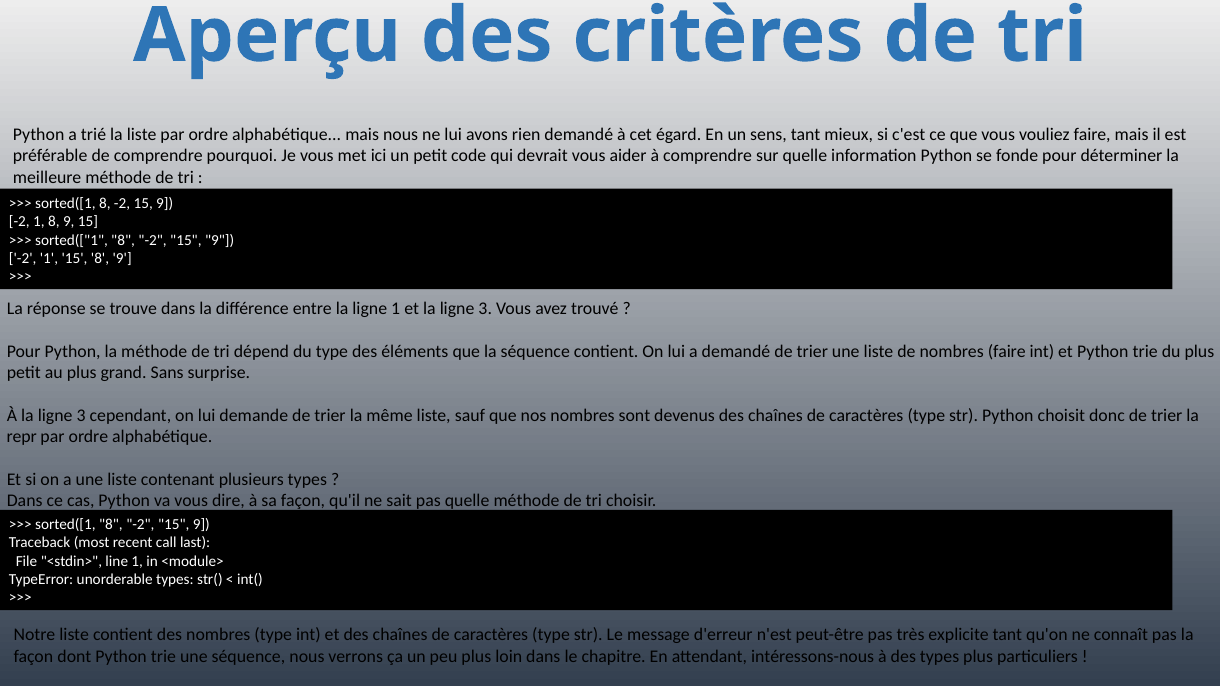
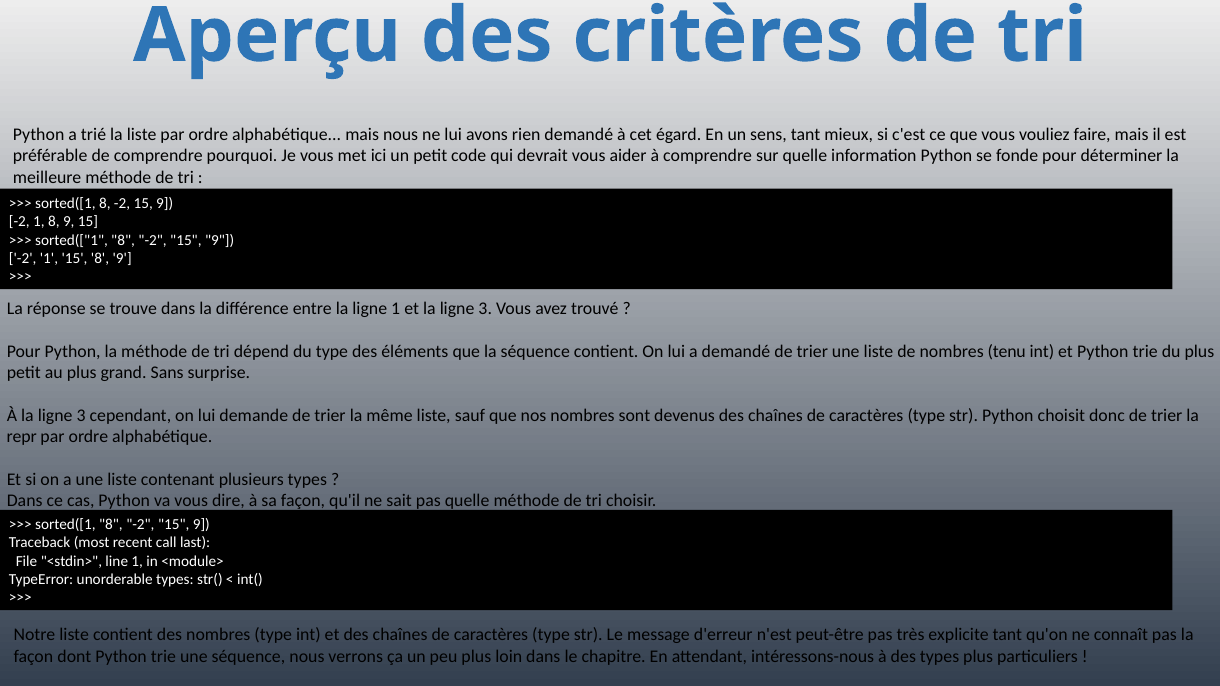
nombres faire: faire -> tenu (1007, 352)
